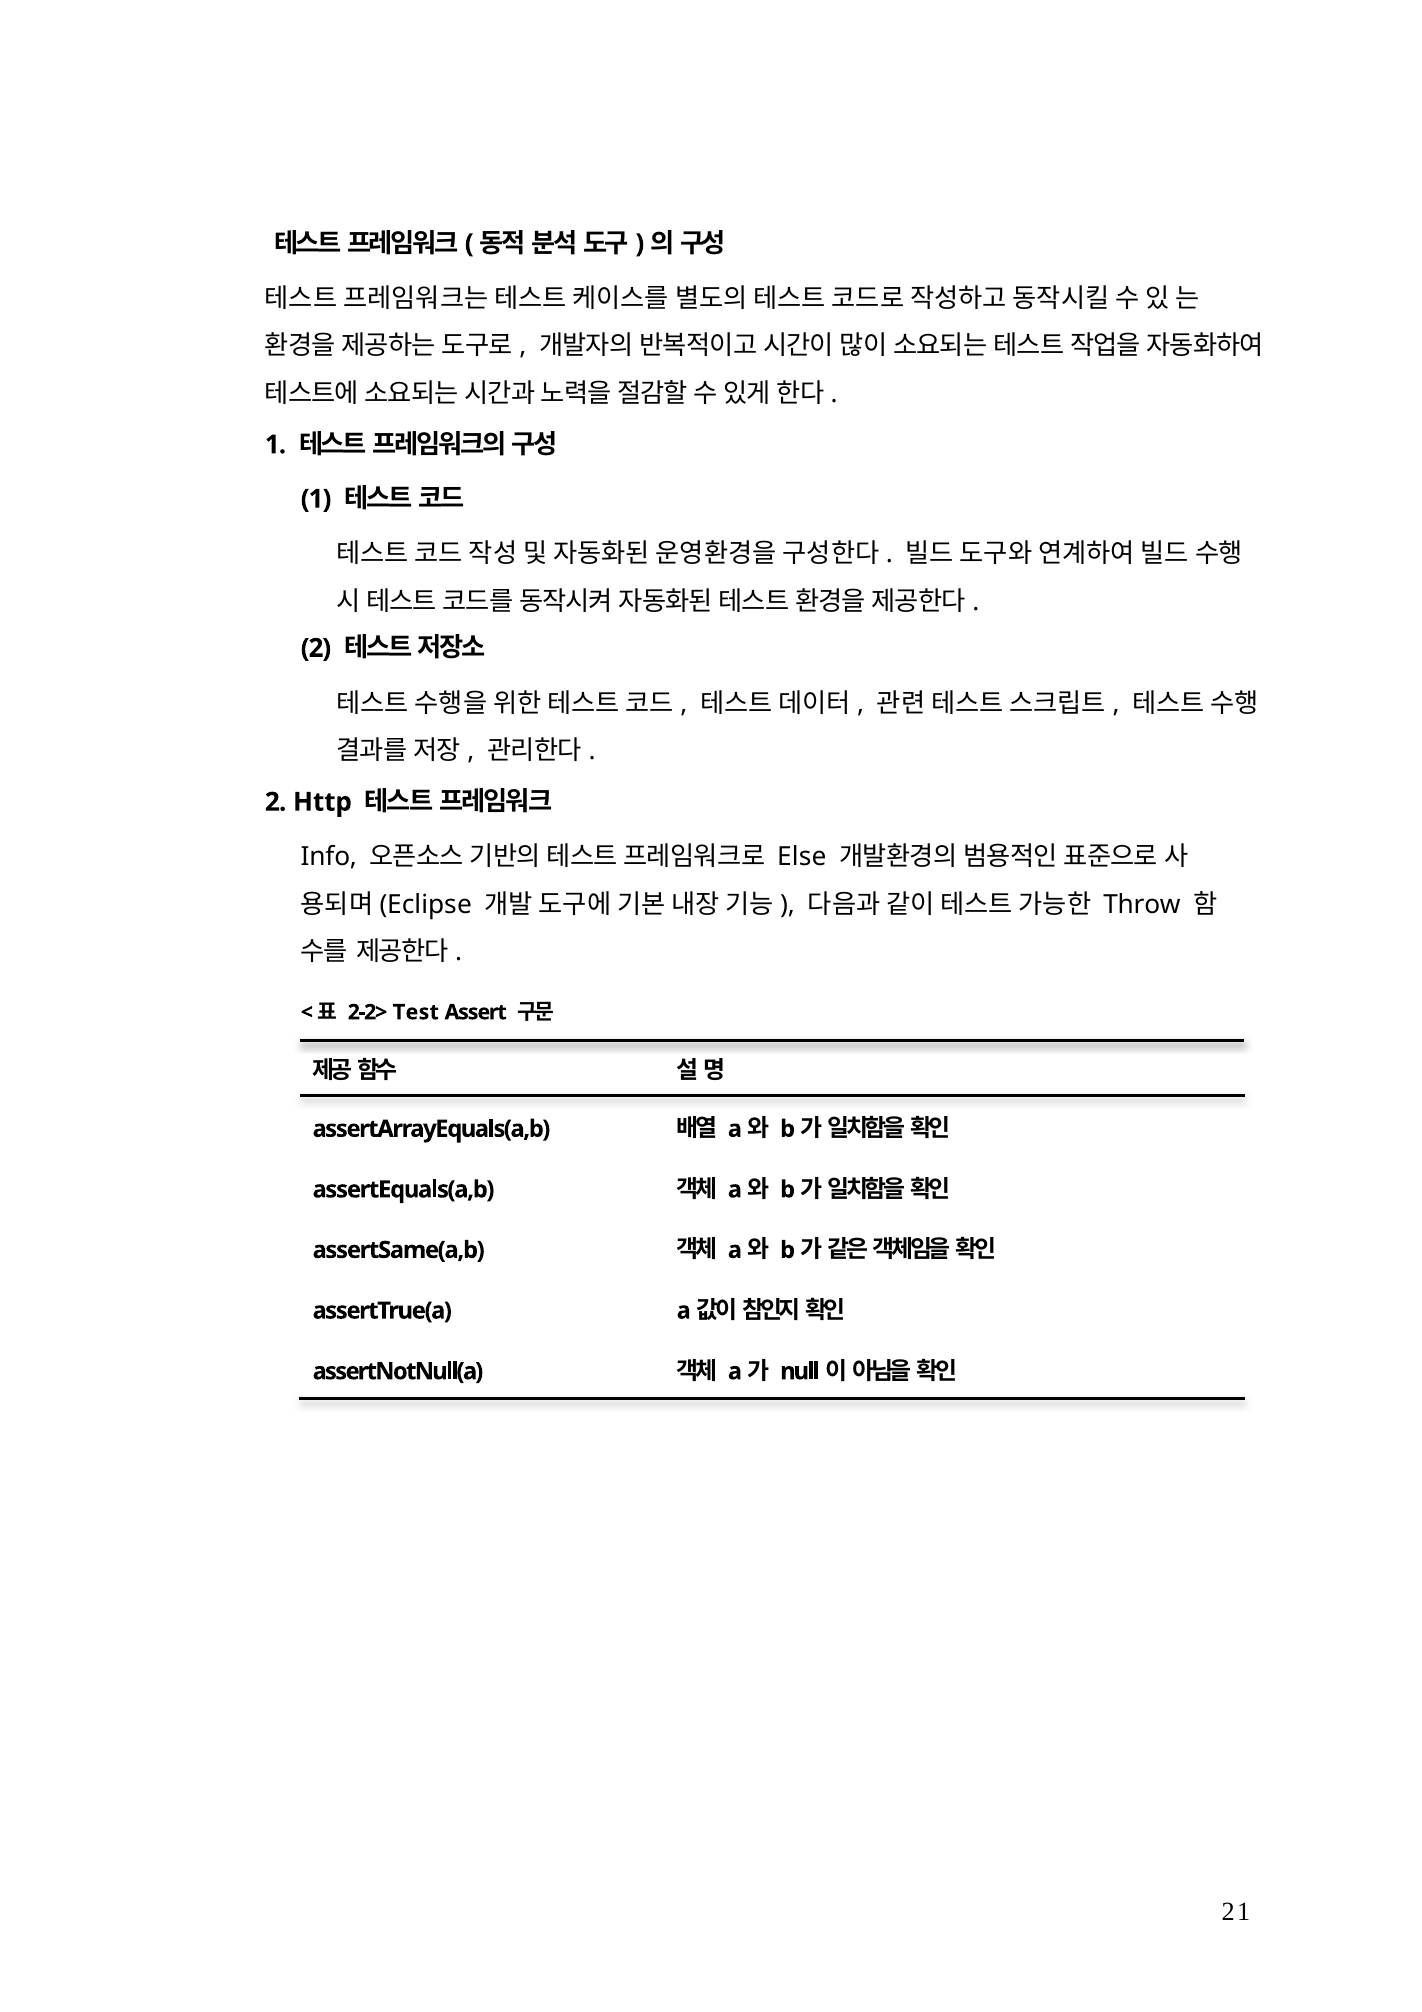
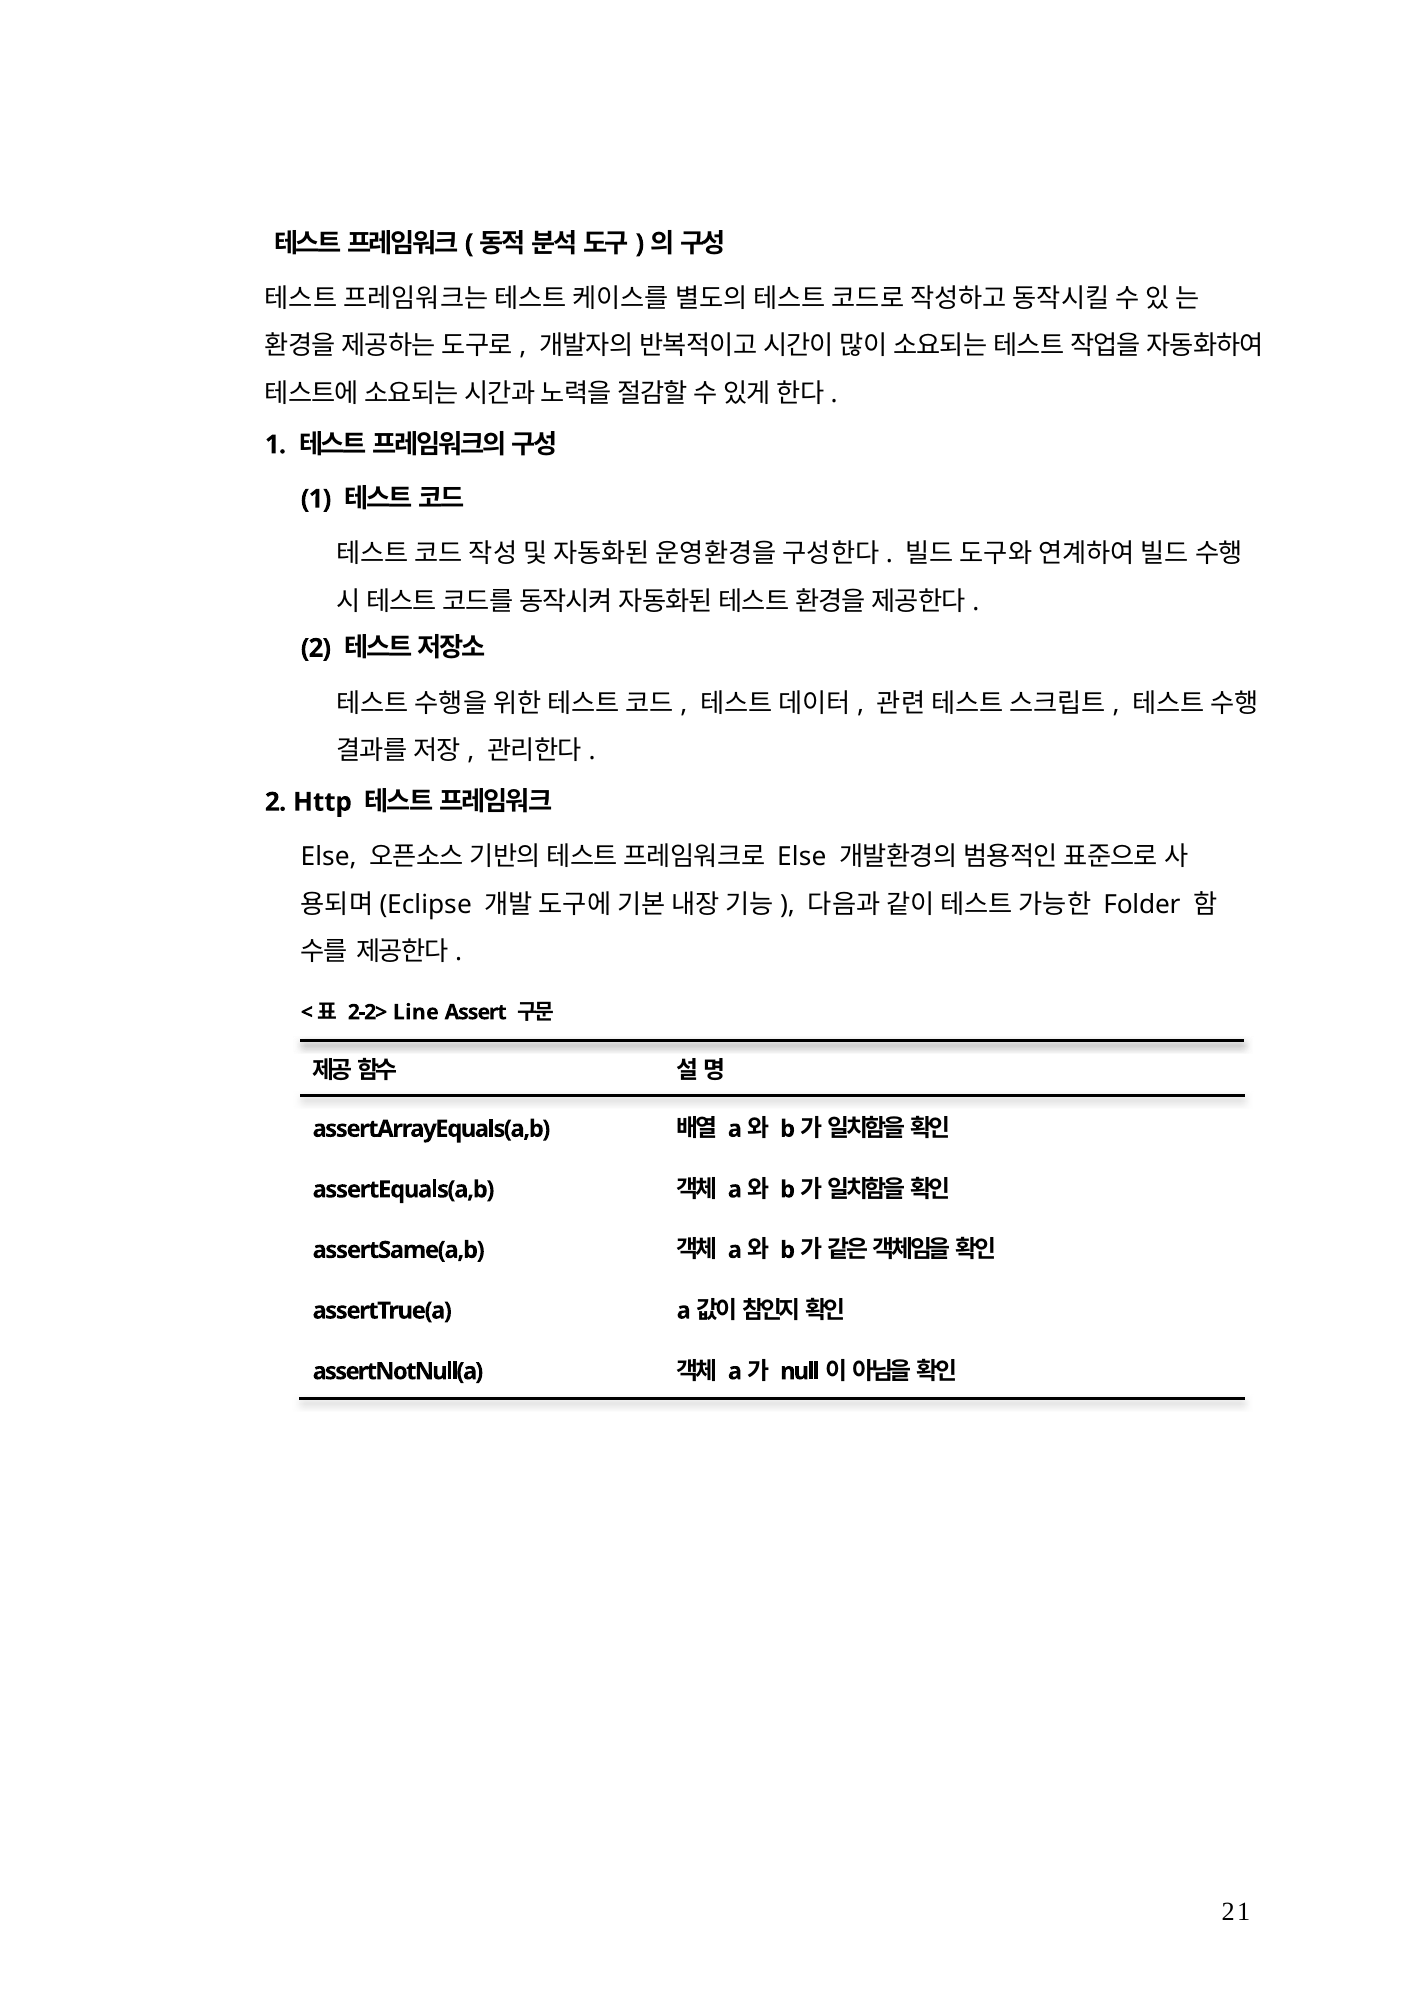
Info: Info -> Else (329, 857)
Throw: Throw -> Folder (1142, 904)
Test: Test -> Line (416, 1012)
